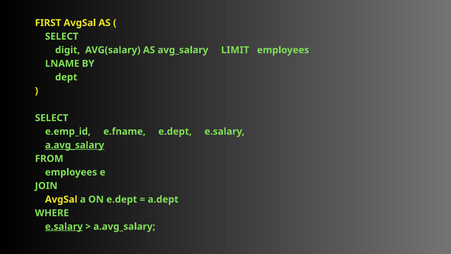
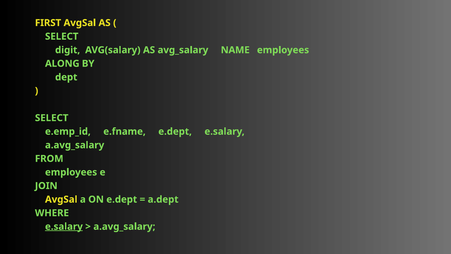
LIMIT: LIMIT -> NAME (235, 50)
LNAME: LNAME -> ALONG (62, 64)
a.avg_salary underline: present -> none (75, 145)
